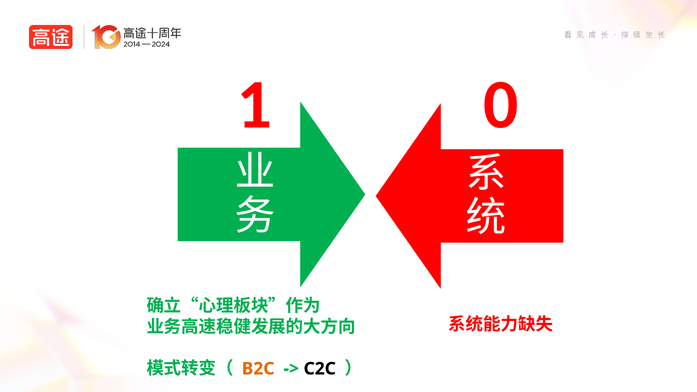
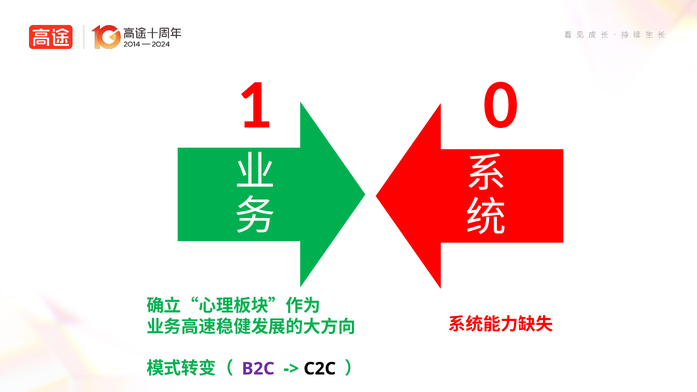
B2C colour: orange -> purple (258, 369)
